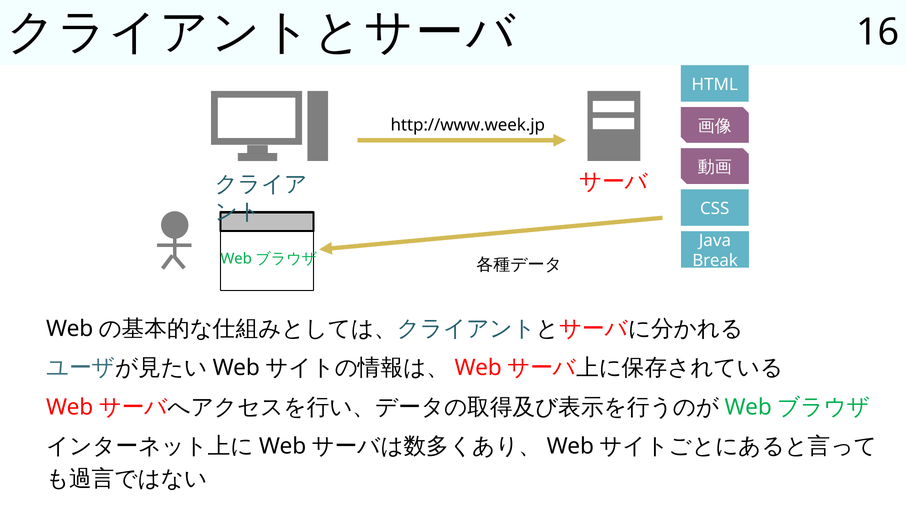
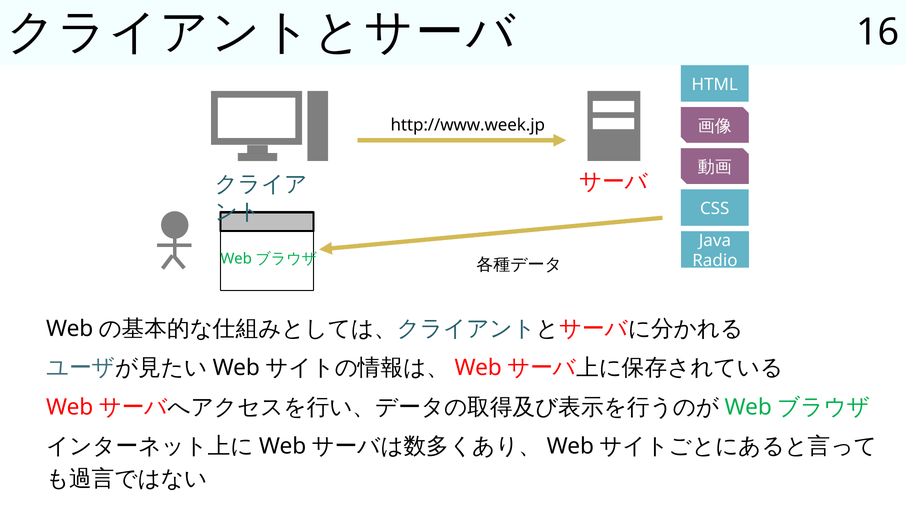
Break: Break -> Radio (715, 261)
